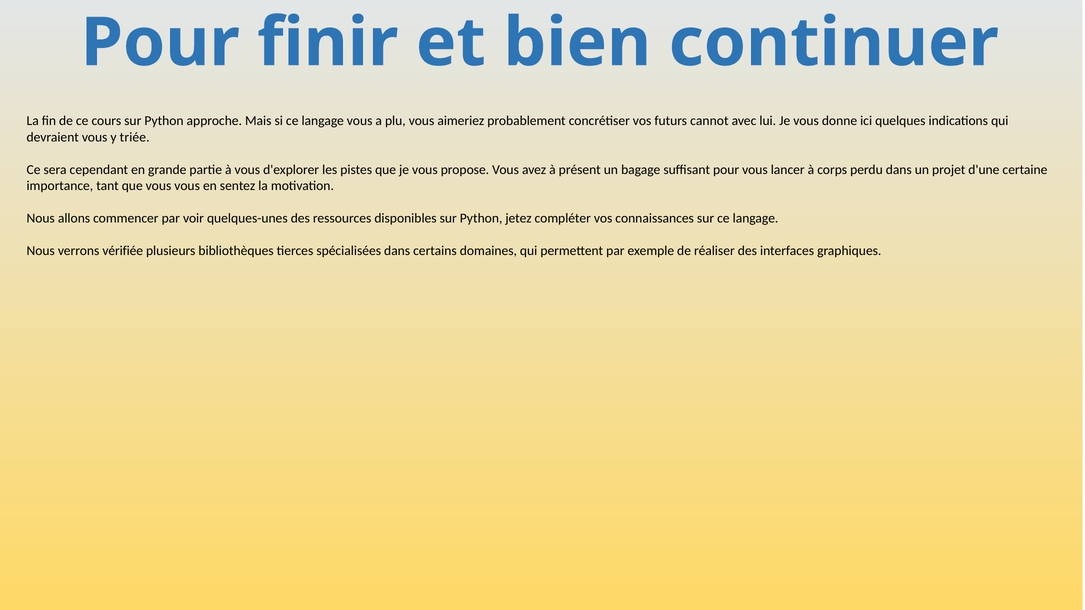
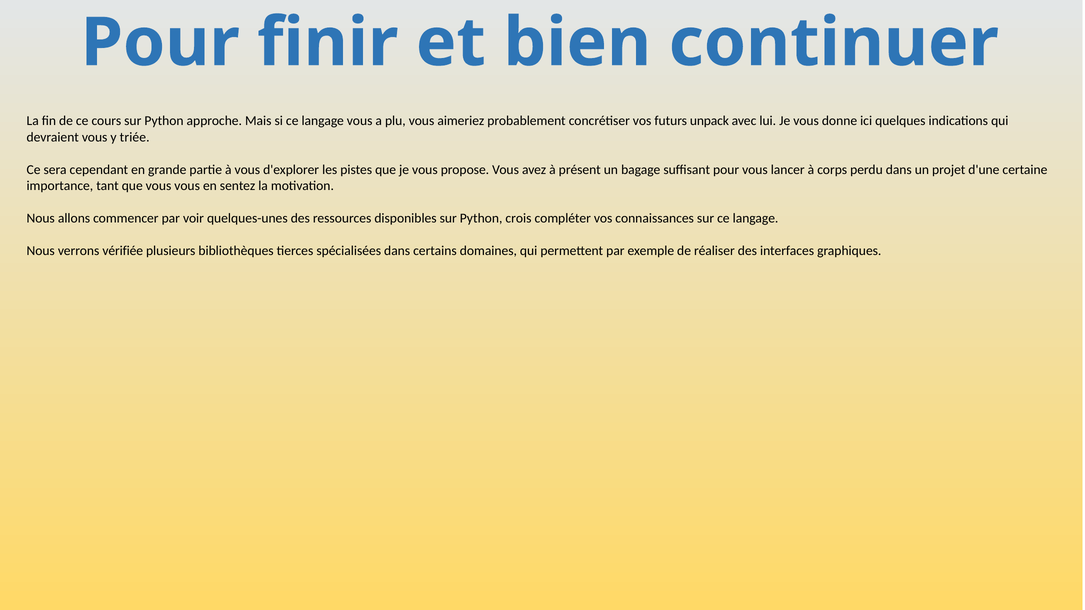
cannot: cannot -> unpack (709, 121)
jetez: jetez -> crois (518, 219)
